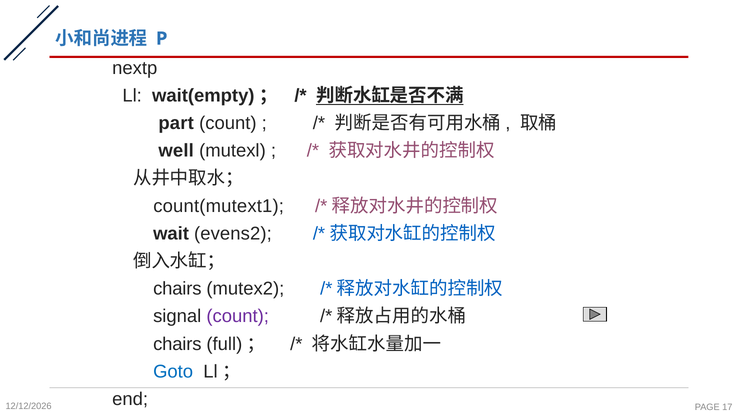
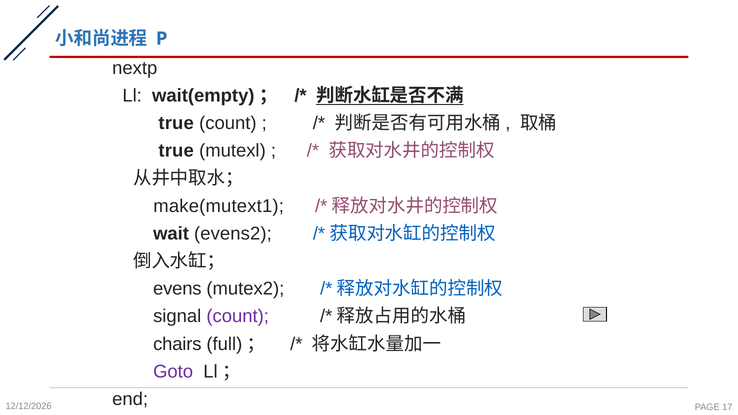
part: part -> true (176, 123)
well: well -> true (176, 151)
count(mutext1: count(mutext1 -> make(mutext1 (219, 206)
chairs: chairs -> evens (177, 289)
Goto colour: blue -> purple (173, 372)
